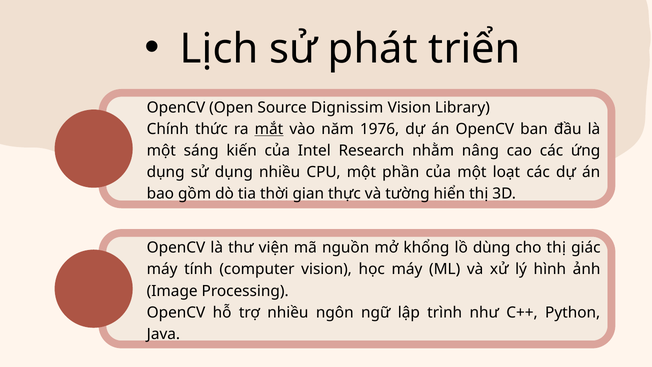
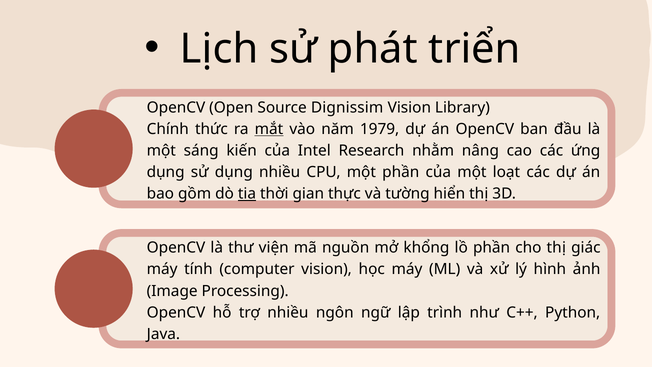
1976: 1976 -> 1979 (380, 129)
tia underline: none -> present (247, 194)
lồ dùng: dùng -> phần (492, 248)
